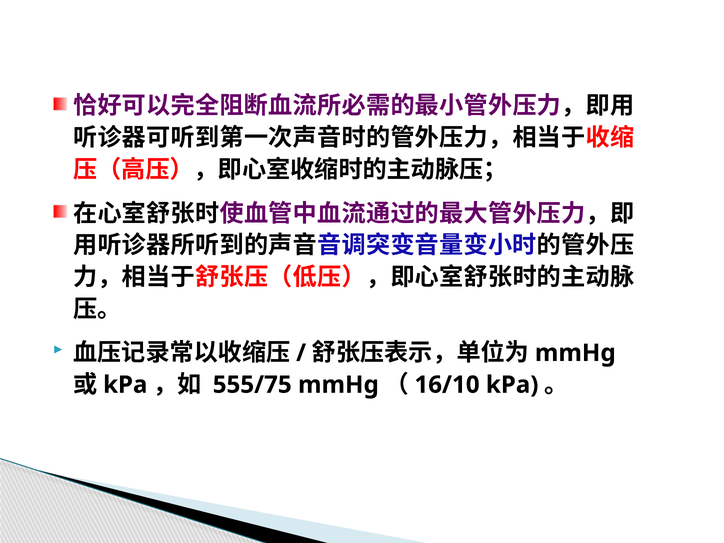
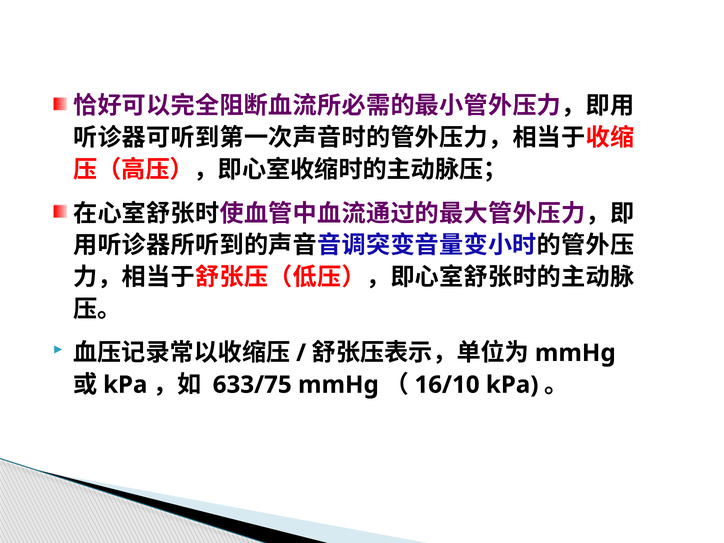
555/75: 555/75 -> 633/75 (252, 385)
